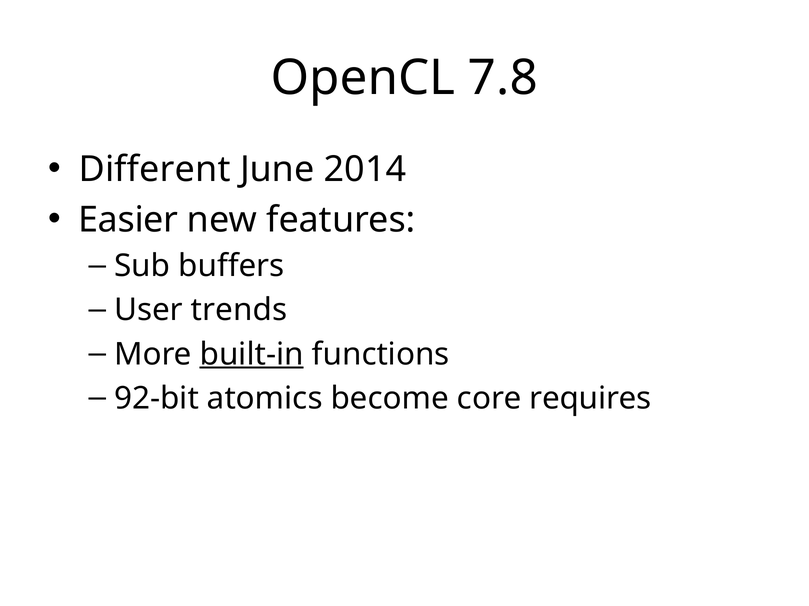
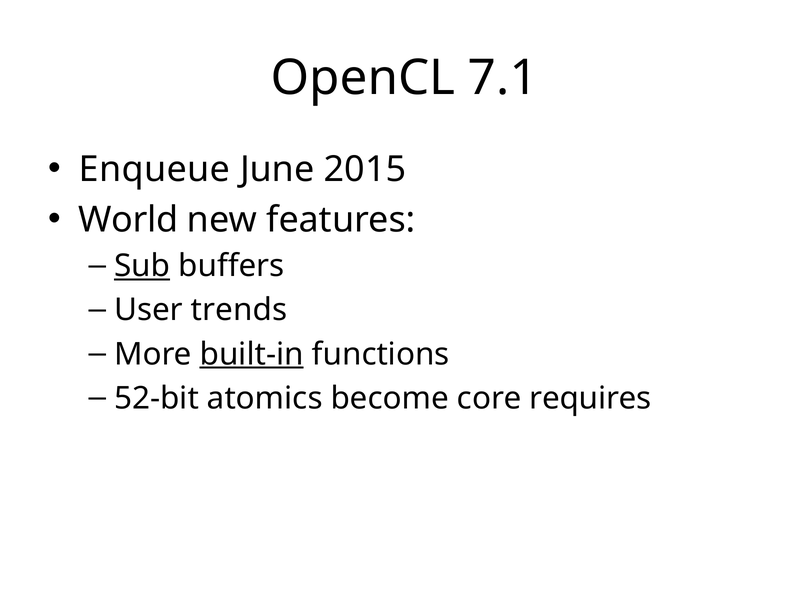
7.8: 7.8 -> 7.1 (503, 78)
Different: Different -> Enqueue (155, 170)
2014: 2014 -> 2015 (365, 170)
Easier: Easier -> World (128, 220)
Sub underline: none -> present (142, 266)
92-bit: 92-bit -> 52-bit (156, 399)
